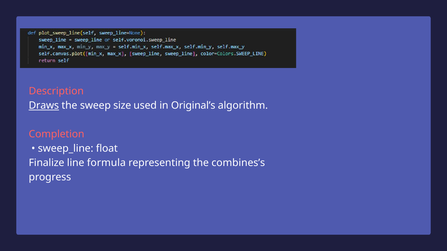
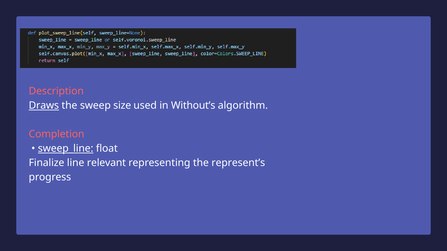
Original’s: Original’s -> Without’s (193, 106)
sweep_line underline: none -> present (66, 149)
formula: formula -> relevant (106, 163)
combines’s: combines’s -> represent’s (238, 163)
